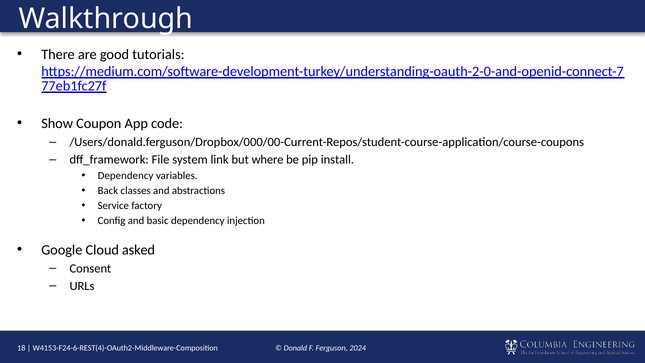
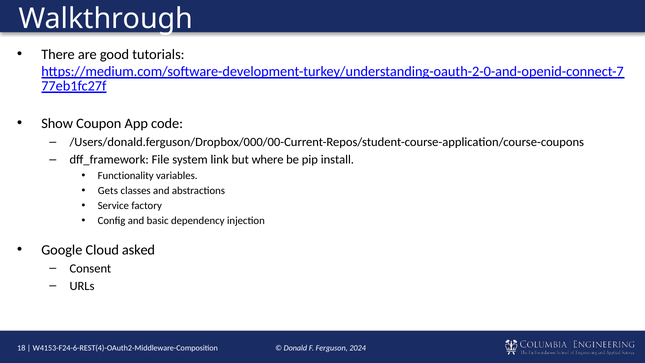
Dependency: Dependency -> Functionality (126, 176)
Back: Back -> Gets (108, 191)
